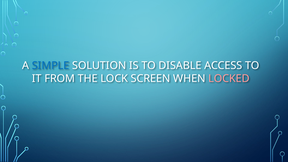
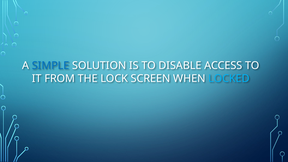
LOCKED colour: pink -> light blue (229, 78)
